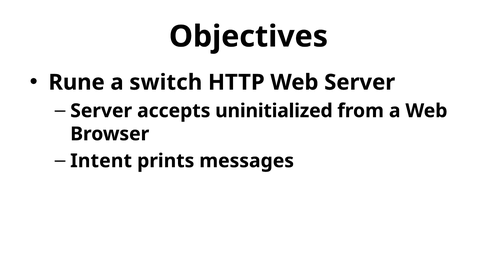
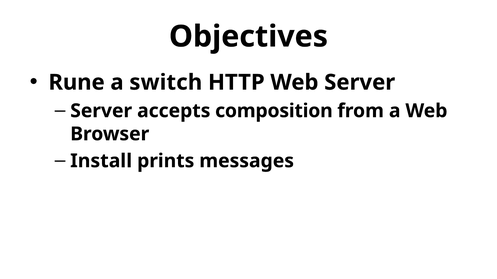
uninitialized: uninitialized -> composition (274, 111)
Intent: Intent -> Install (101, 161)
